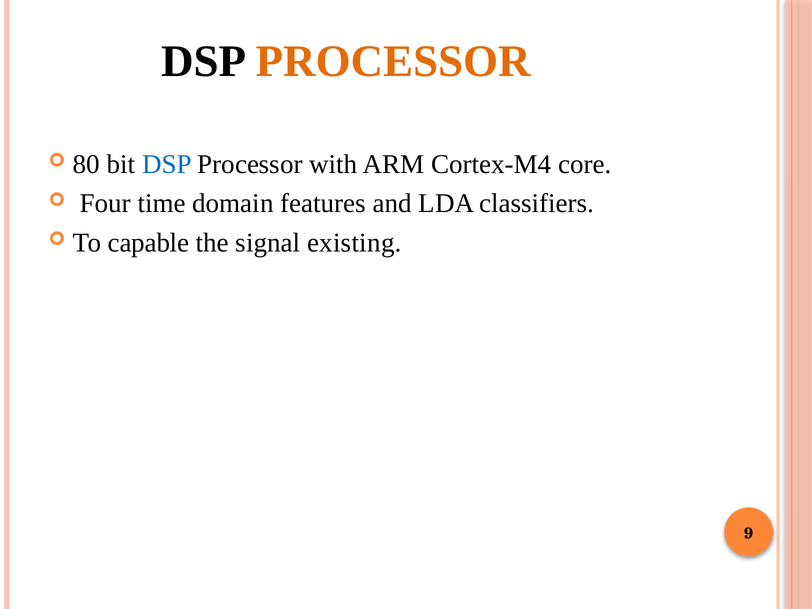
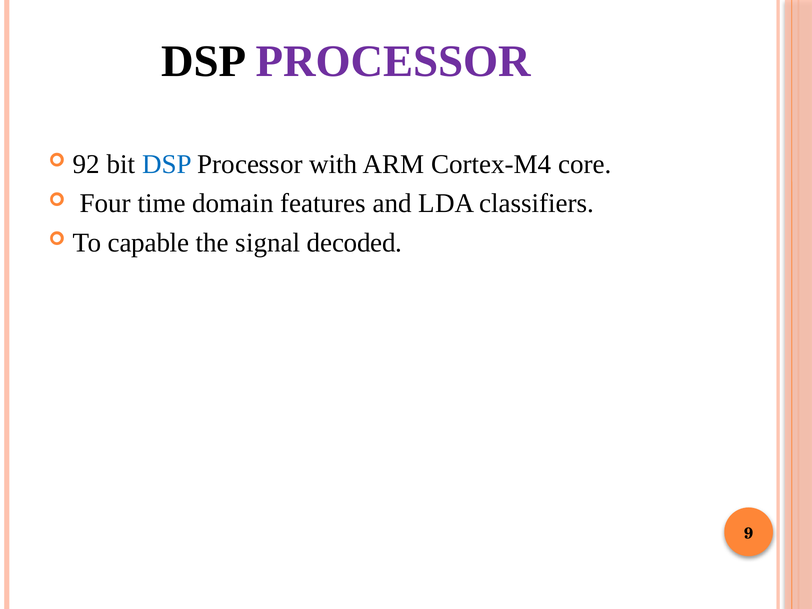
PROCESSOR colour: orange -> purple (393, 62)
80: 80 -> 92 (86, 164)
existing: existing -> decoded (355, 243)
